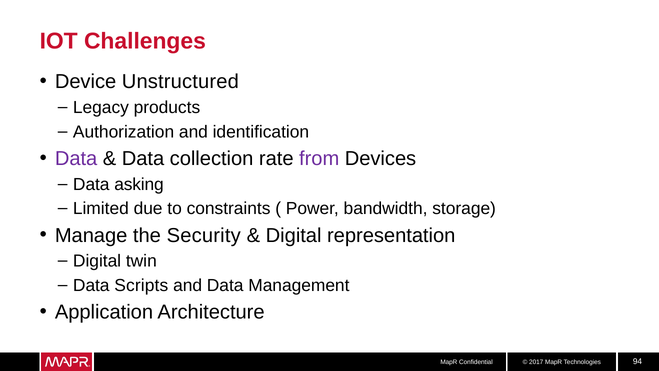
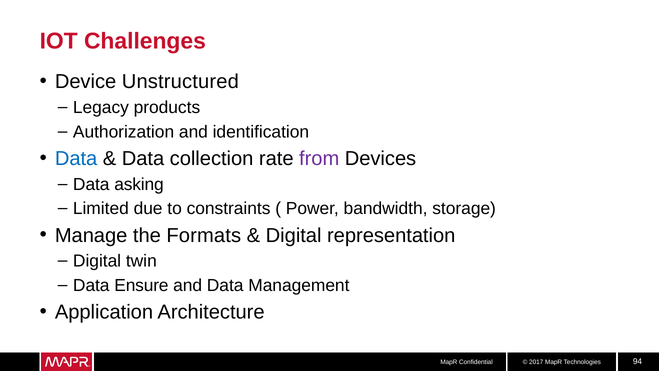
Data colour: purple -> blue (76, 158)
Security: Security -> Formats (204, 235)
Scripts: Scripts -> Ensure (141, 285)
